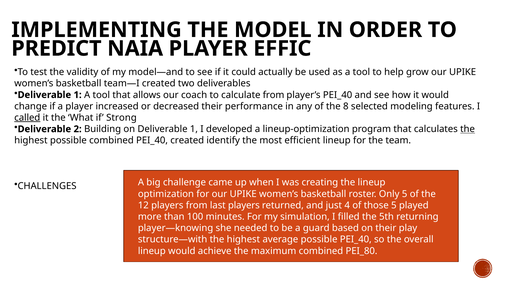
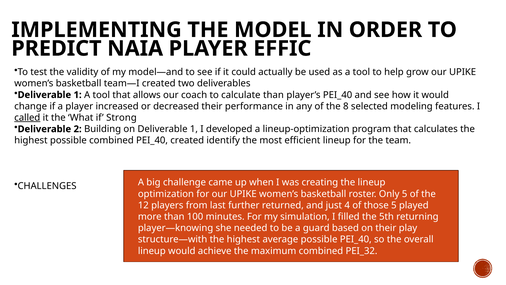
calculate from: from -> than (273, 95)
the underline: present -> none (468, 129)
last players: players -> further (244, 205)
PEI_80: PEI_80 -> PEI_32 (362, 251)
